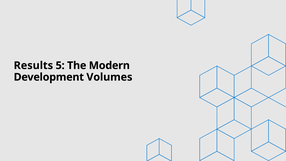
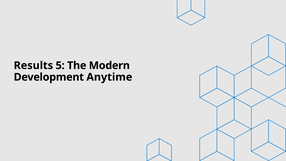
Volumes: Volumes -> Anytime (109, 77)
